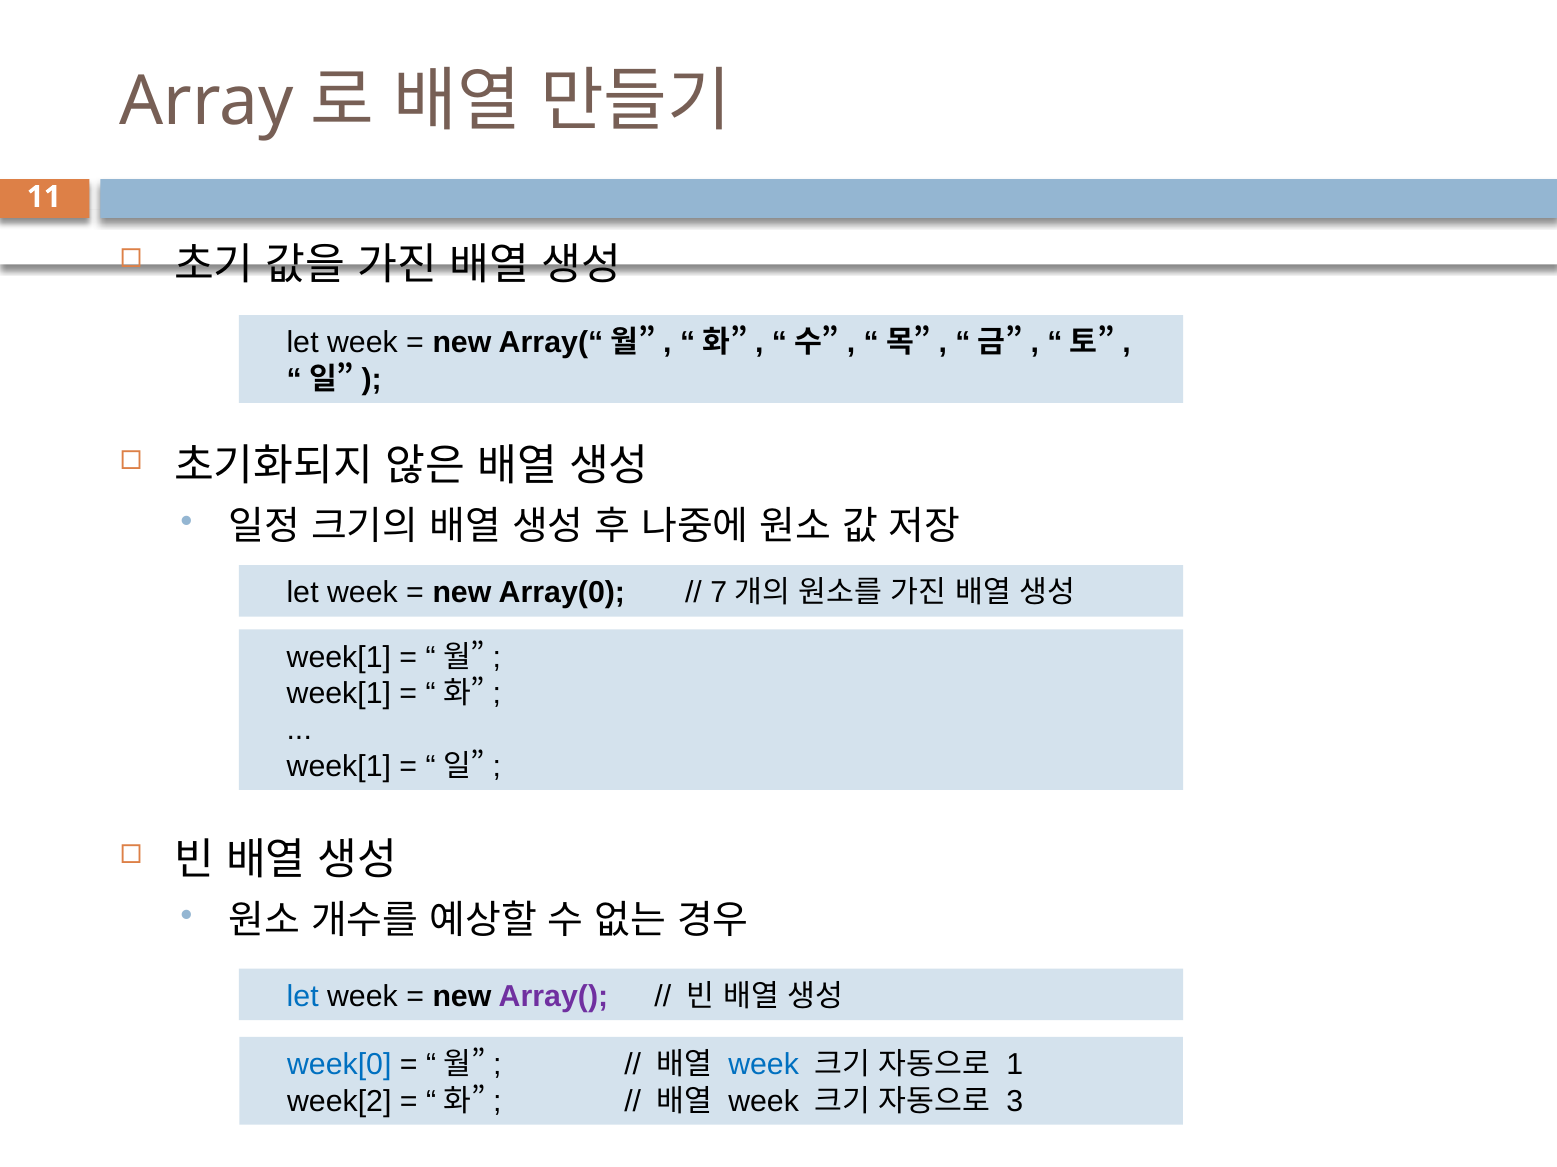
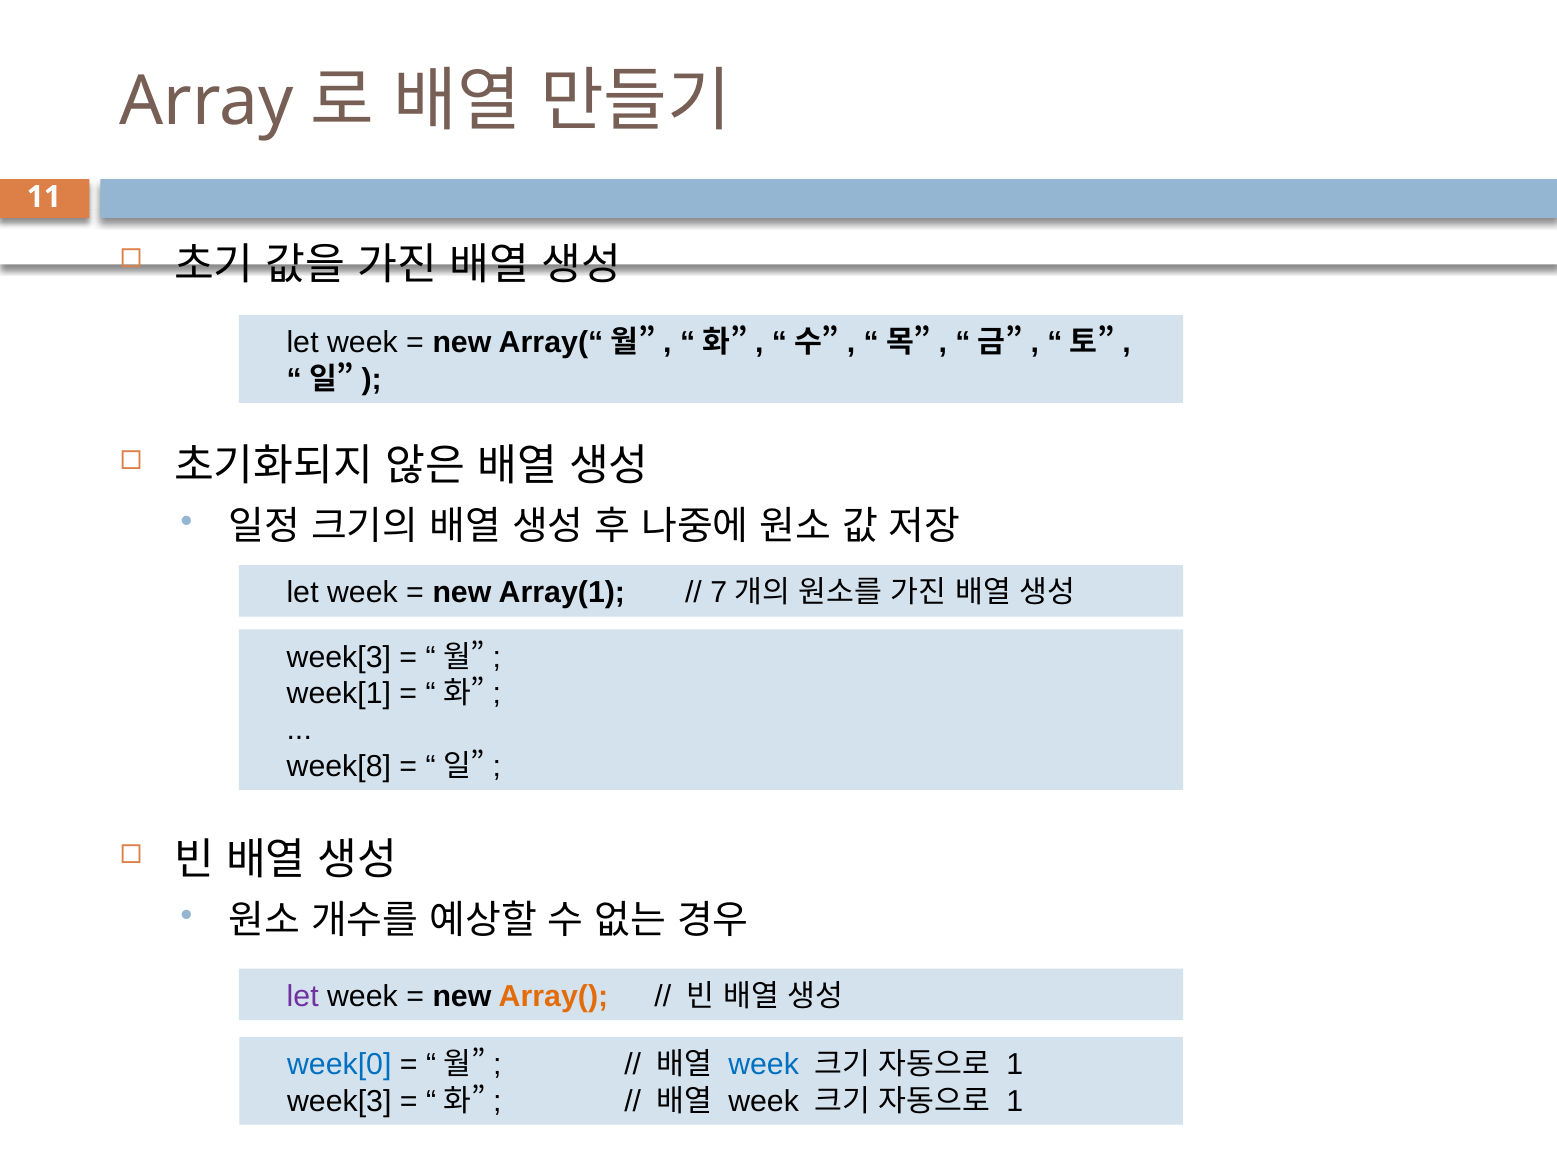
Array(0: Array(0 -> Array(1 (562, 593)
week[1: week[1 -> week[3 (339, 658)
week[1: week[1 -> week[8 (339, 767)
let colour: blue -> purple (303, 997)
Array( colour: purple -> orange (553, 997)
week[2: week[2 -> week[3 (339, 1102)
3: 3 -> 1 (1015, 1102)
